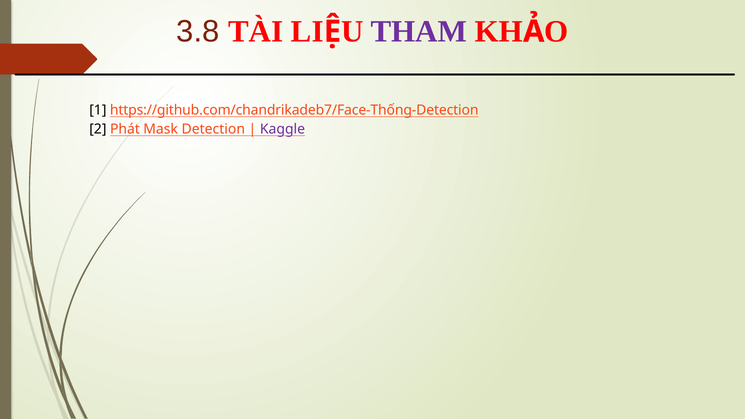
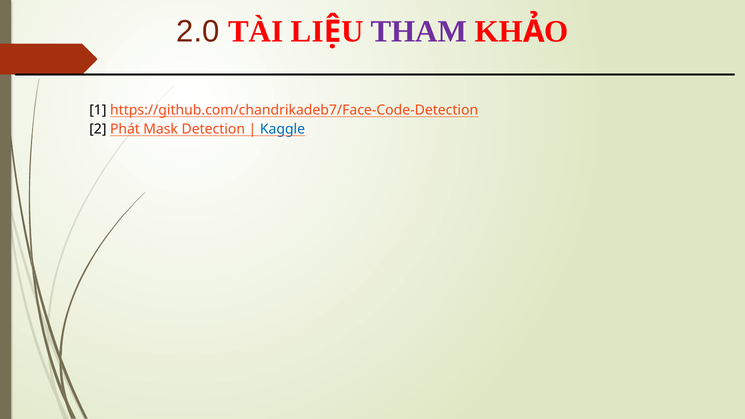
3.8: 3.8 -> 2.0 (198, 32)
https://github.com/chandrikadeb7/Face-Thống-Detection: https://github.com/chandrikadeb7/Face-Thống-Detection -> https://github.com/chandrikadeb7/Face-Code-Detection (294, 110)
Kaggle colour: purple -> blue (283, 129)
